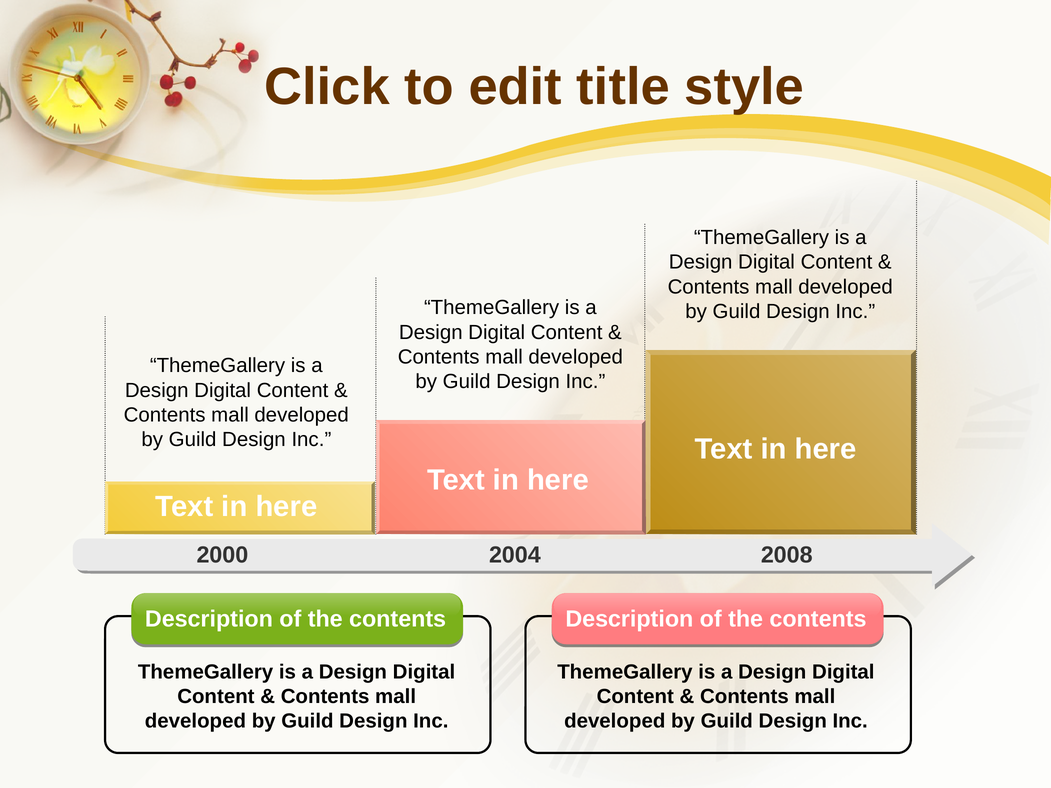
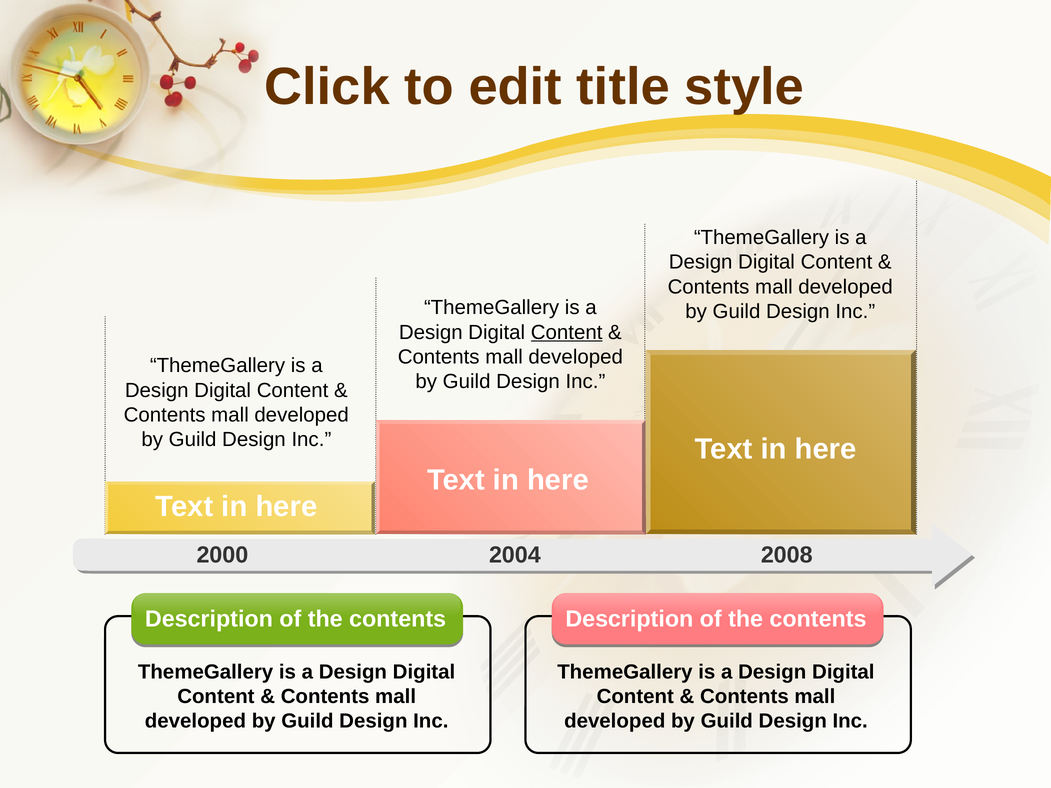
Content underline: none -> present (567, 332)
